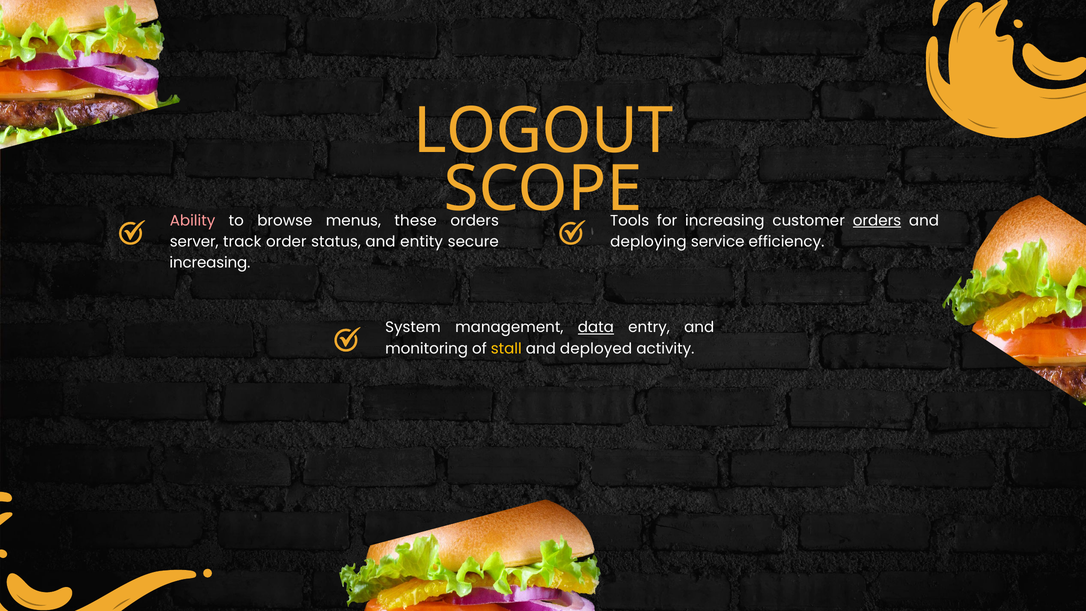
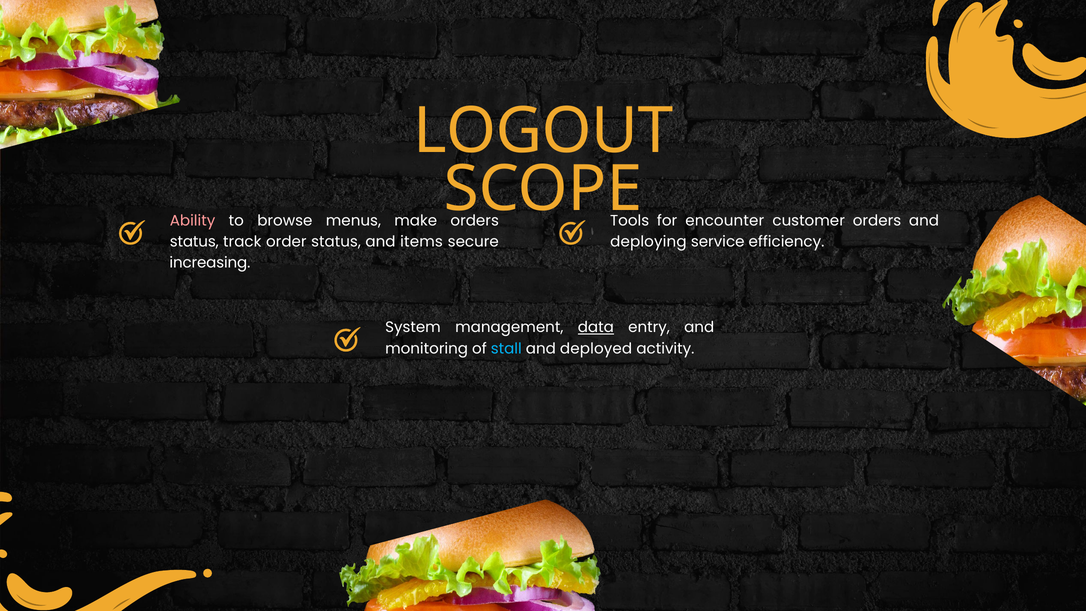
these: these -> make (416, 221)
for increasing: increasing -> encounter (725, 221)
orders underline: present -> none (877, 221)
server: server -> status (194, 242)
entity: entity -> items (422, 242)
stall colour: yellow -> light blue (506, 349)
